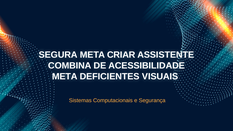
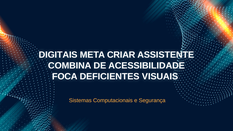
SEGURA: SEGURA -> DIGITAIS (58, 55)
META: META -> FOCA (65, 76)
